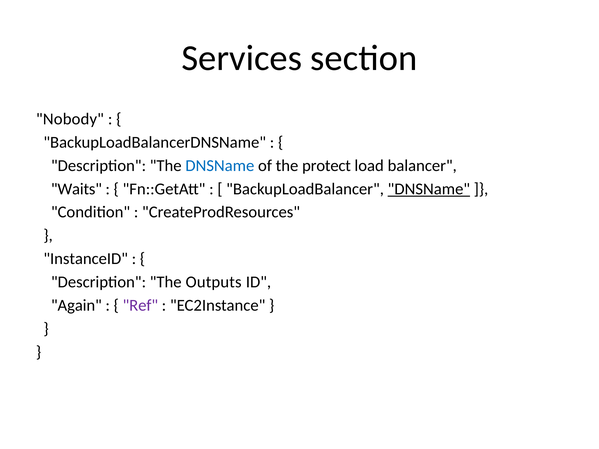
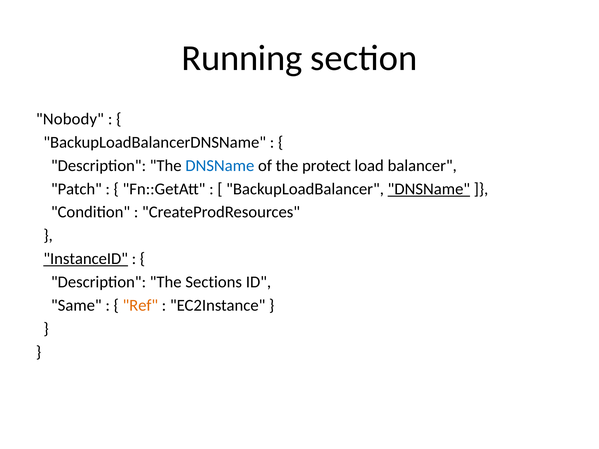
Services: Services -> Running (242, 58)
Waits: Waits -> Patch (76, 189)
InstanceID underline: none -> present (86, 259)
Outputs: Outputs -> Sections (214, 282)
Again: Again -> Same (76, 306)
Ref colour: purple -> orange (140, 306)
